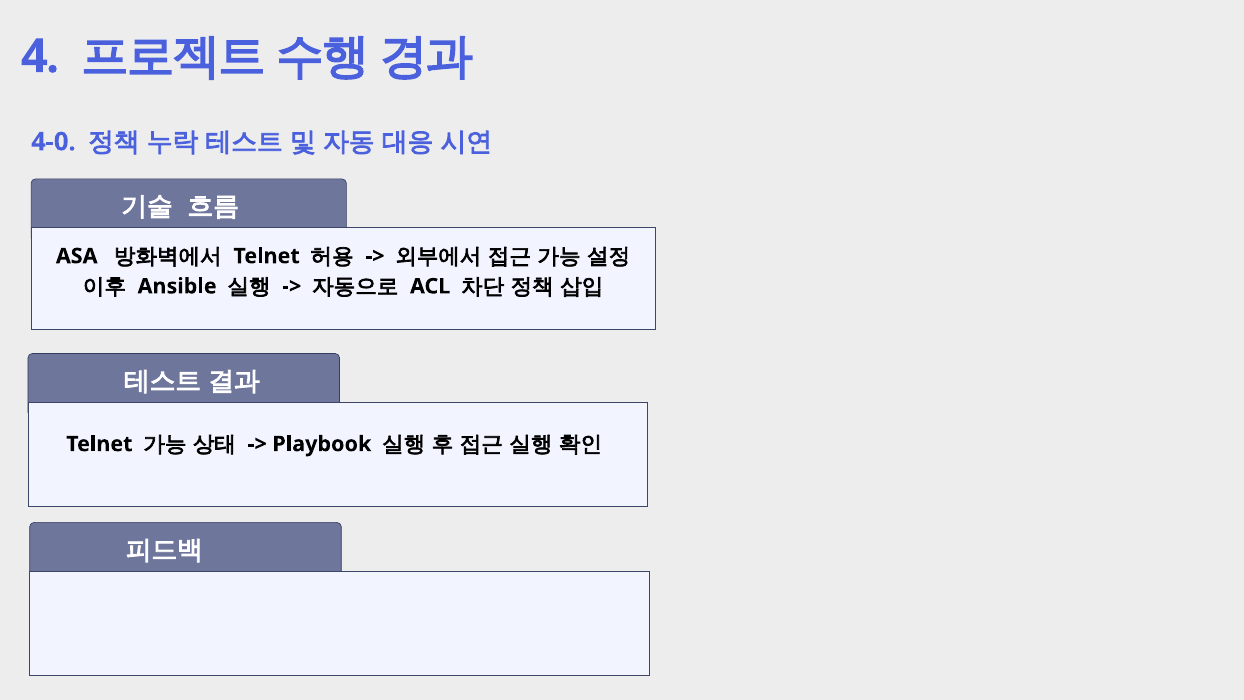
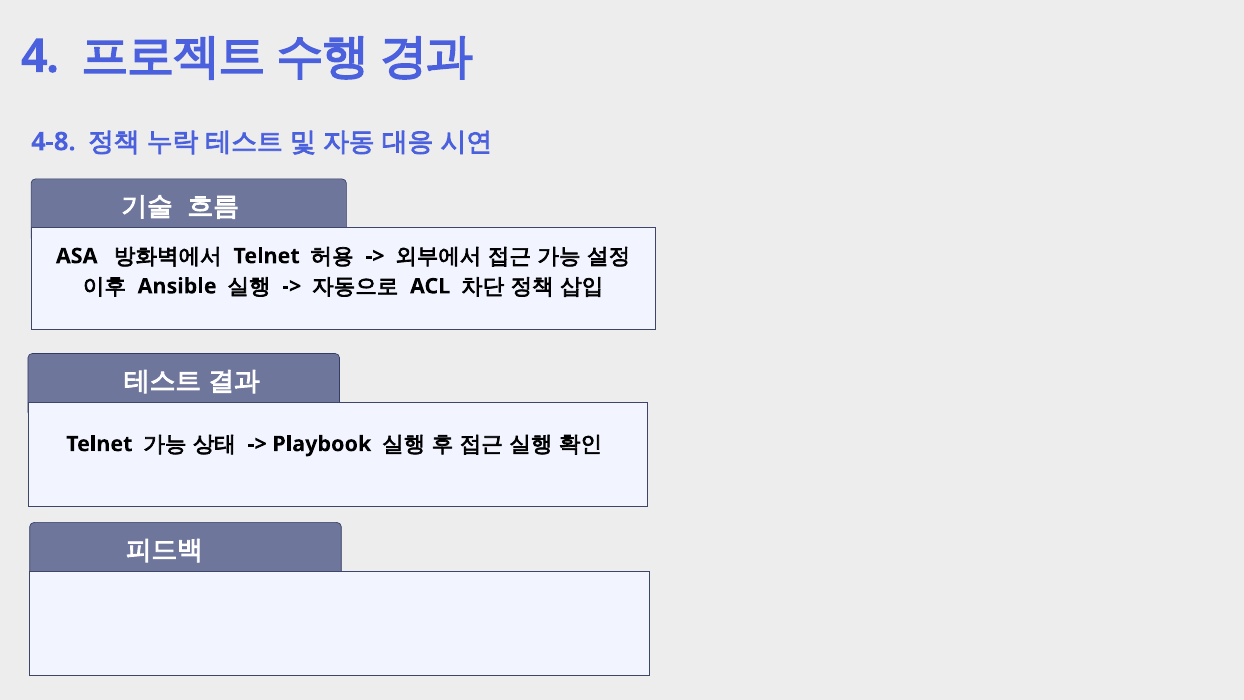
4-0: 4-0 -> 4-8 (53, 142)
